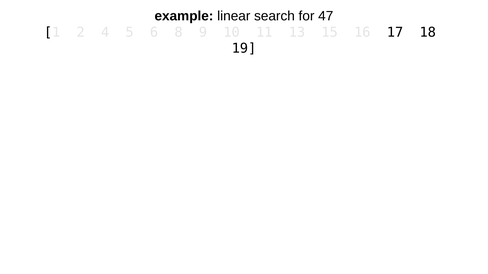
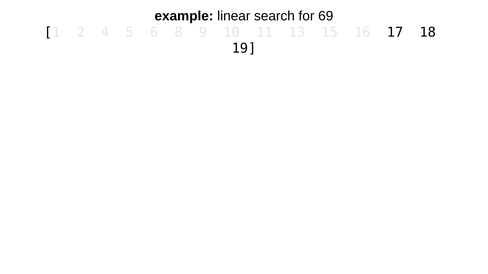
47: 47 -> 69 (326, 16)
